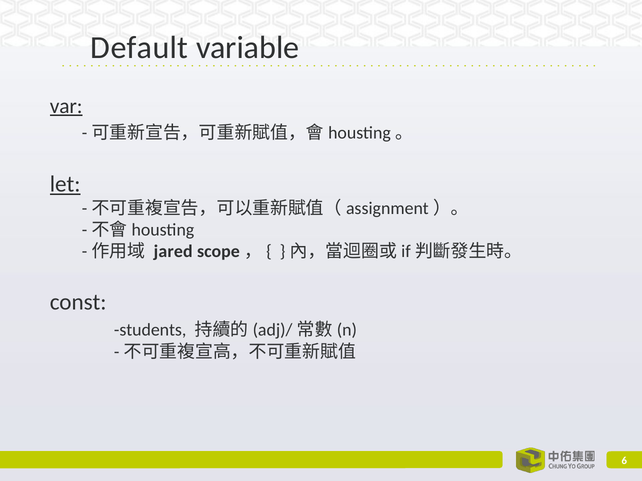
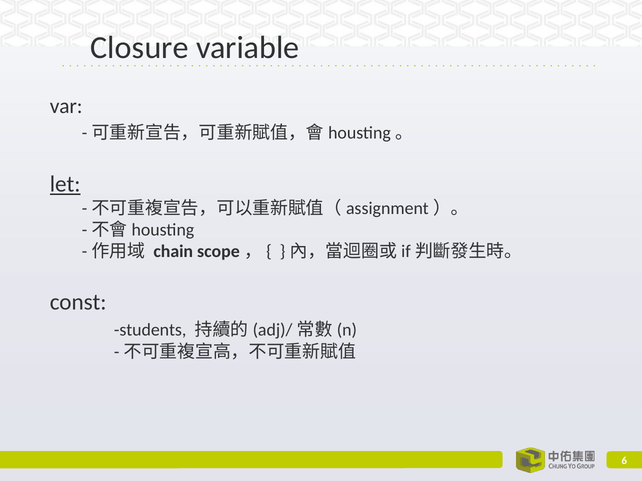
Default: Default -> Closure (139, 48)
var underline: present -> none (66, 106)
jared: jared -> chain (173, 252)
